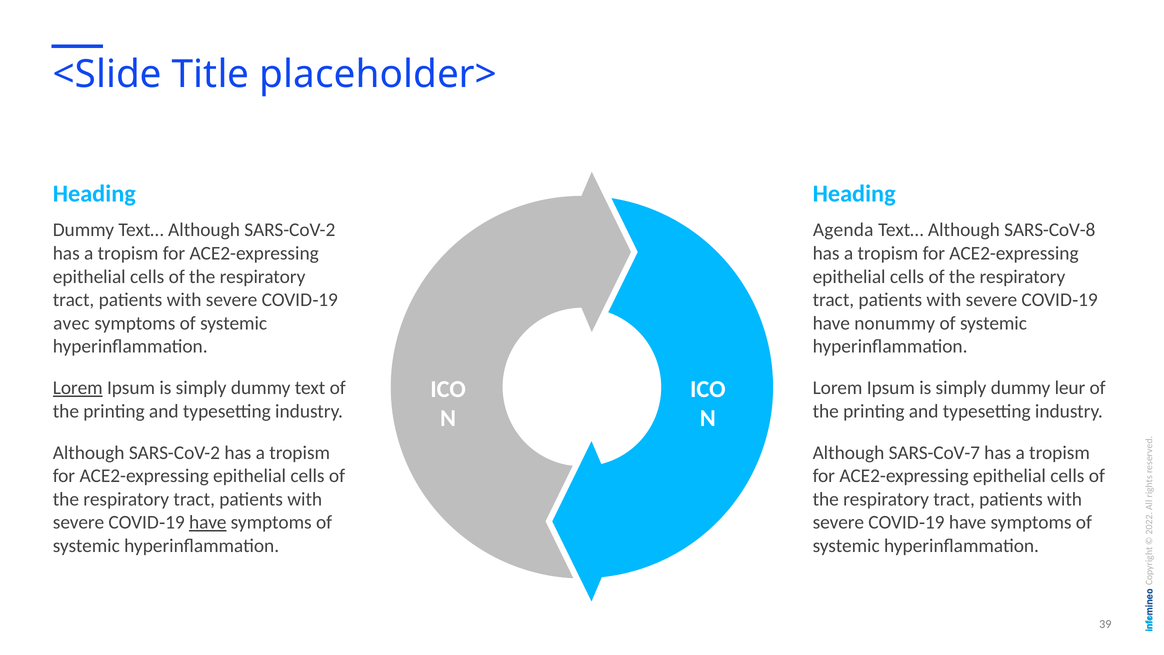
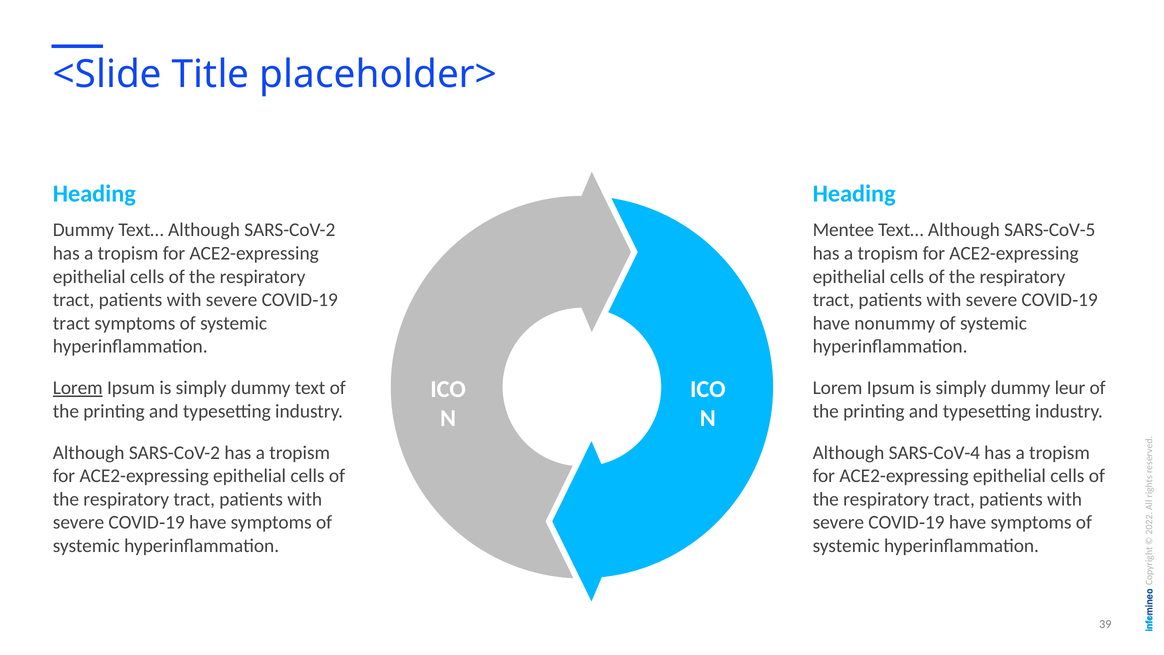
Agenda: Agenda -> Mentee (843, 230)
SARS-CoV-8: SARS-CoV-8 -> SARS-CoV-5 (1050, 230)
avec: avec -> tract (71, 323)
SARS-CoV-7: SARS-CoV-7 -> SARS-CoV-4 (934, 452)
have underline: present -> none (208, 522)
